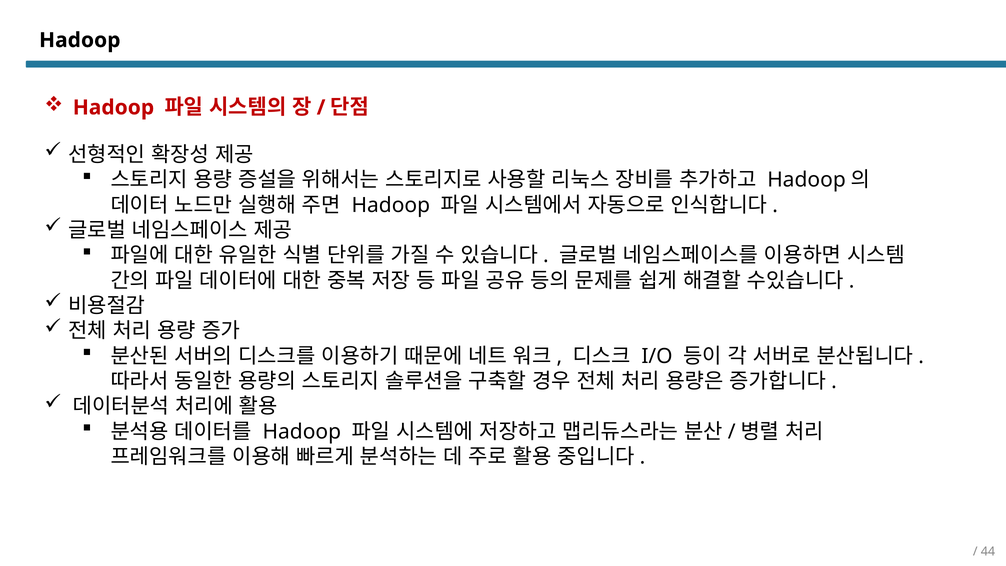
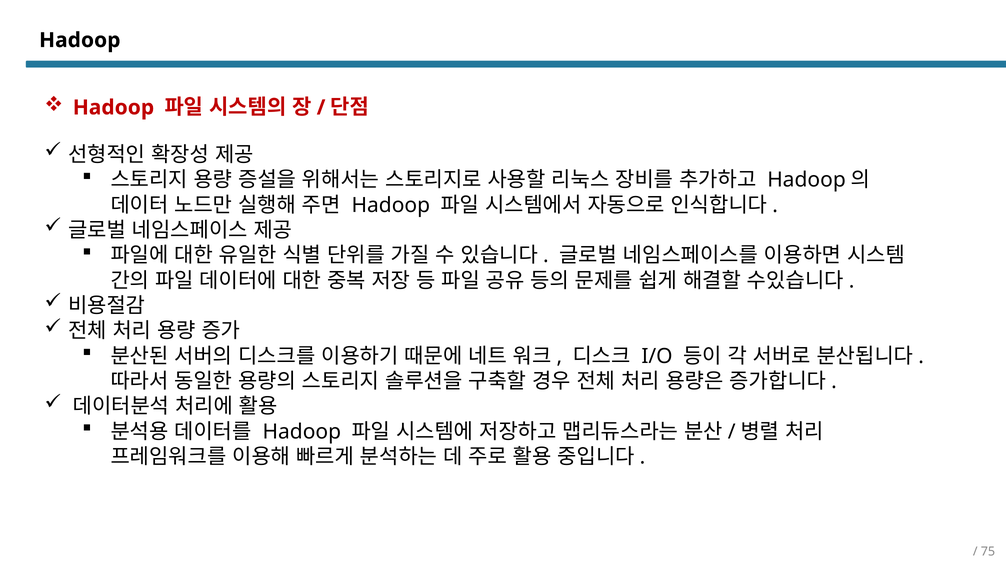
44: 44 -> 75 (988, 551)
